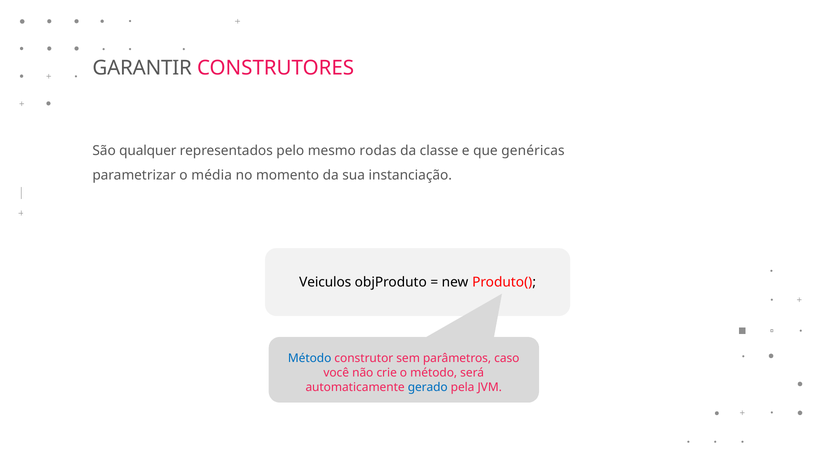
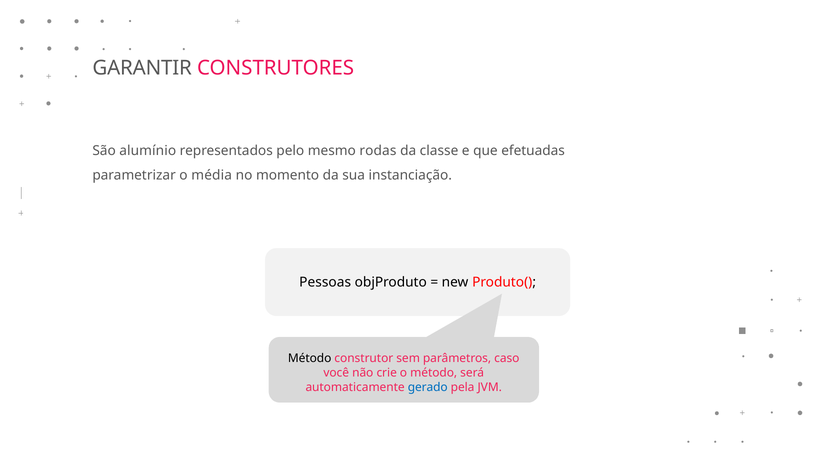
qualquer: qualquer -> alumínio (148, 151)
genéricas: genéricas -> efetuadas (533, 151)
Veiculos: Veiculos -> Pessoas (325, 282)
Método colour: blue -> black (310, 359)
